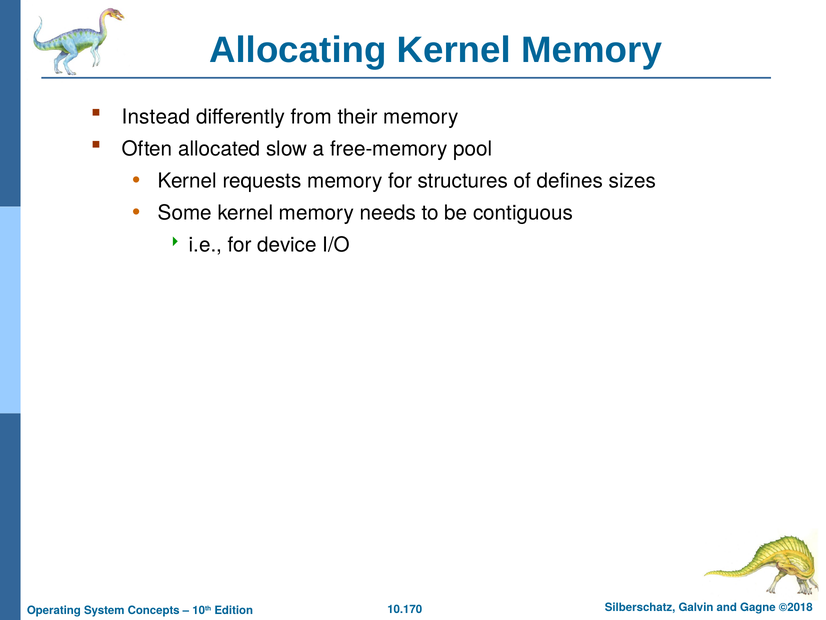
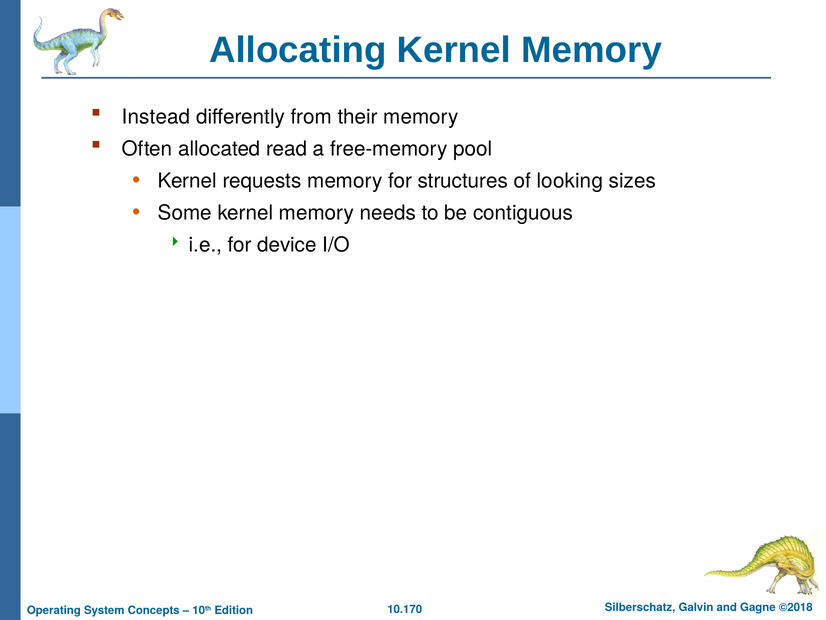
slow: slow -> read (287, 149)
defines: defines -> looking (570, 181)
